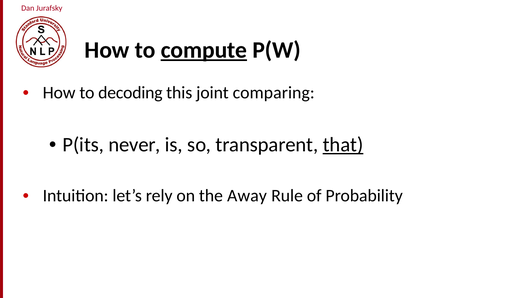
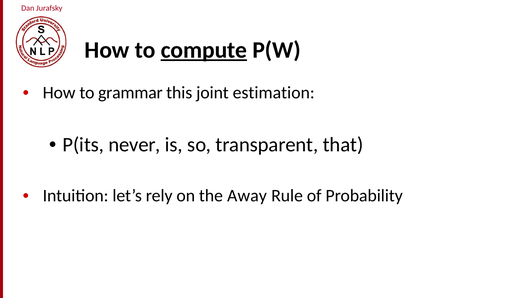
decoding: decoding -> grammar (130, 93)
comparing: comparing -> estimation (274, 93)
that underline: present -> none (343, 145)
